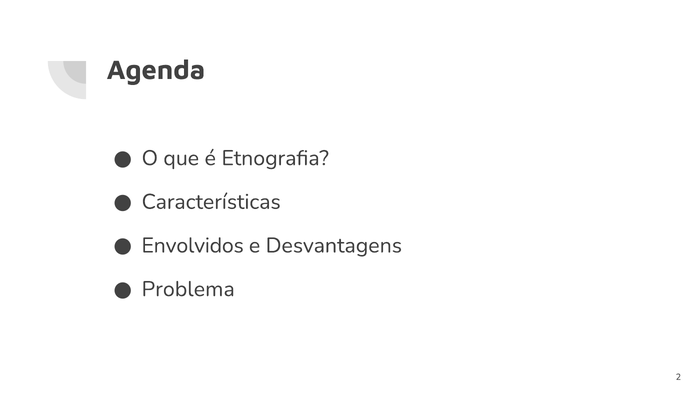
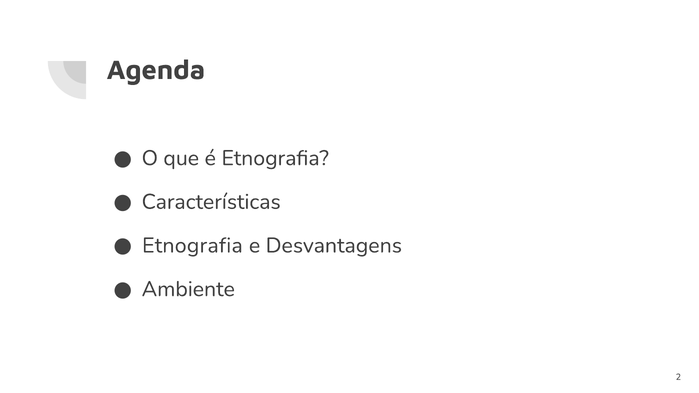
Envolvidos: Envolvidos -> Etnografia (192, 246)
Problema: Problema -> Ambiente (188, 289)
